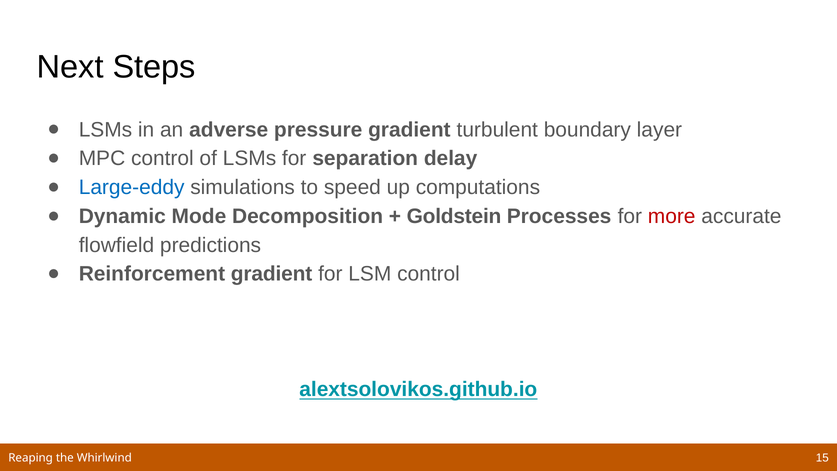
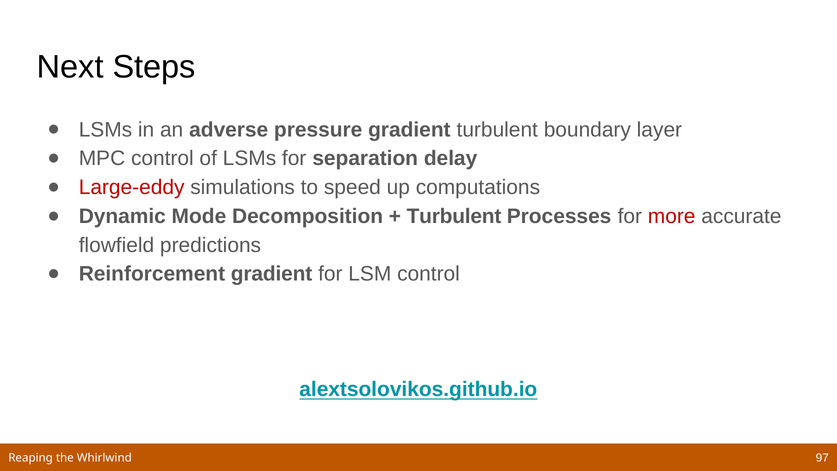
Large-eddy colour: blue -> red (132, 187)
Goldstein: Goldstein -> Turbulent (454, 216)
15: 15 -> 97 (822, 458)
